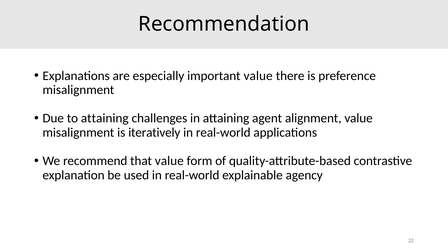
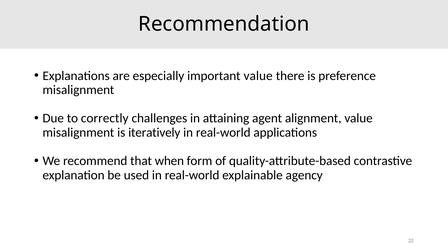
to attaining: attaining -> correctly (105, 118)
that value: value -> when (169, 161)
